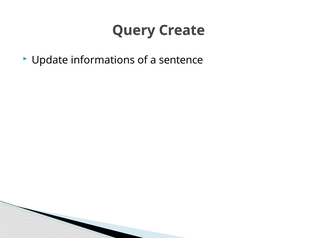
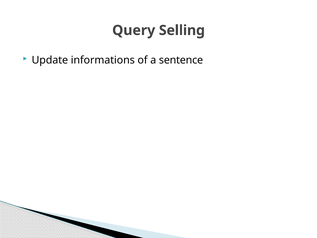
Create: Create -> Selling (182, 30)
